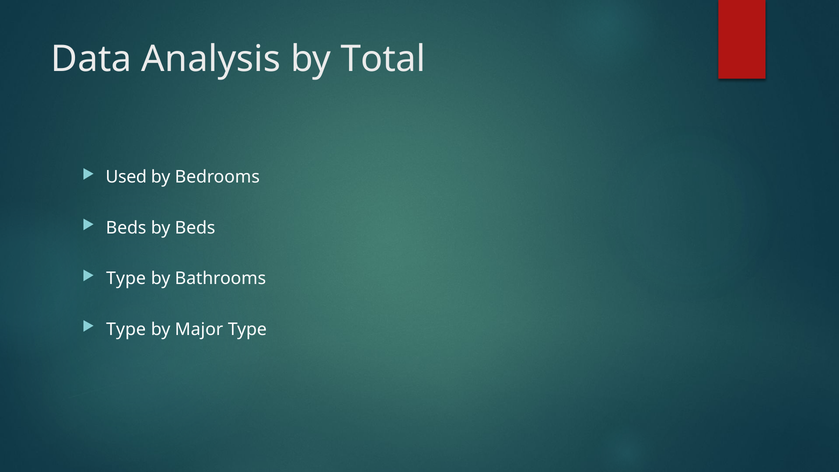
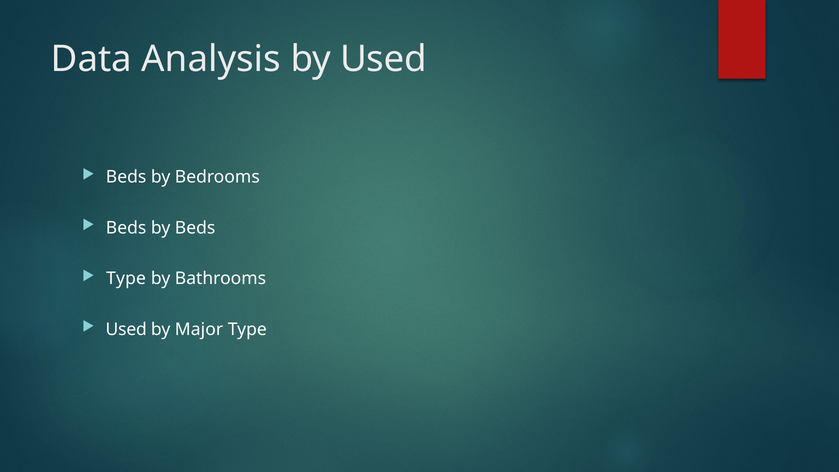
by Total: Total -> Used (383, 59)
Used: Used -> Beds (126, 177)
Type: Type -> Used (126, 329)
